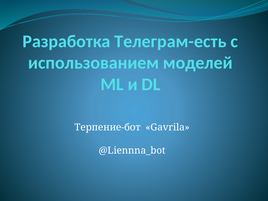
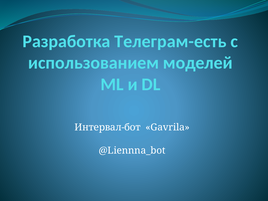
Терпение-бот: Терпение-бот -> Интервал-бот (108, 127)
